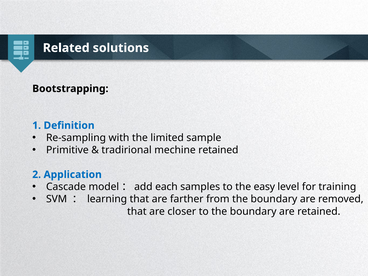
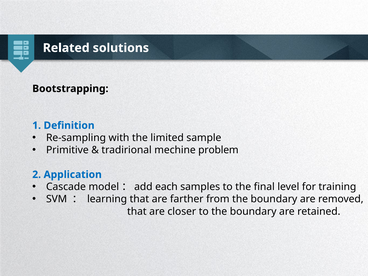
mechine retained: retained -> problem (218, 150)
easy: easy -> final (264, 187)
